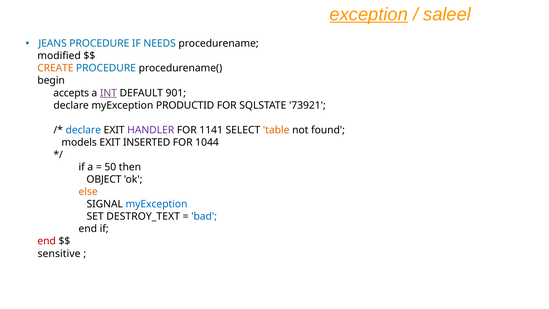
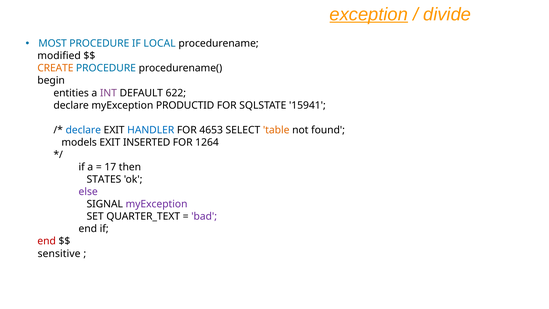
saleel: saleel -> divide (447, 14)
JEANS: JEANS -> MOST (53, 43)
NEEDS: NEEDS -> LOCAL (160, 43)
accepts: accepts -> entities (71, 93)
INT underline: present -> none (108, 93)
901: 901 -> 622 (176, 93)
73921: 73921 -> 15941 (307, 105)
HANDLER colour: purple -> blue (151, 130)
1141: 1141 -> 4653 (211, 130)
1044: 1044 -> 1264 (207, 142)
50: 50 -> 17 (110, 167)
OBJECT: OBJECT -> STATES (104, 179)
else colour: orange -> purple (88, 192)
myException colour: blue -> purple (157, 204)
DESTROY_TEXT: DESTROY_TEXT -> QUARTER_TEXT (143, 216)
bad colour: blue -> purple (204, 216)
